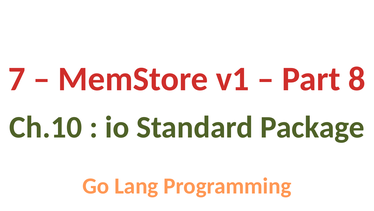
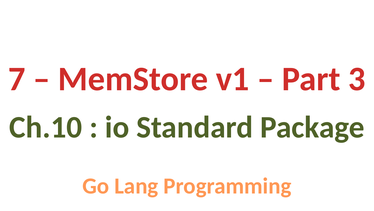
8: 8 -> 3 (357, 79)
